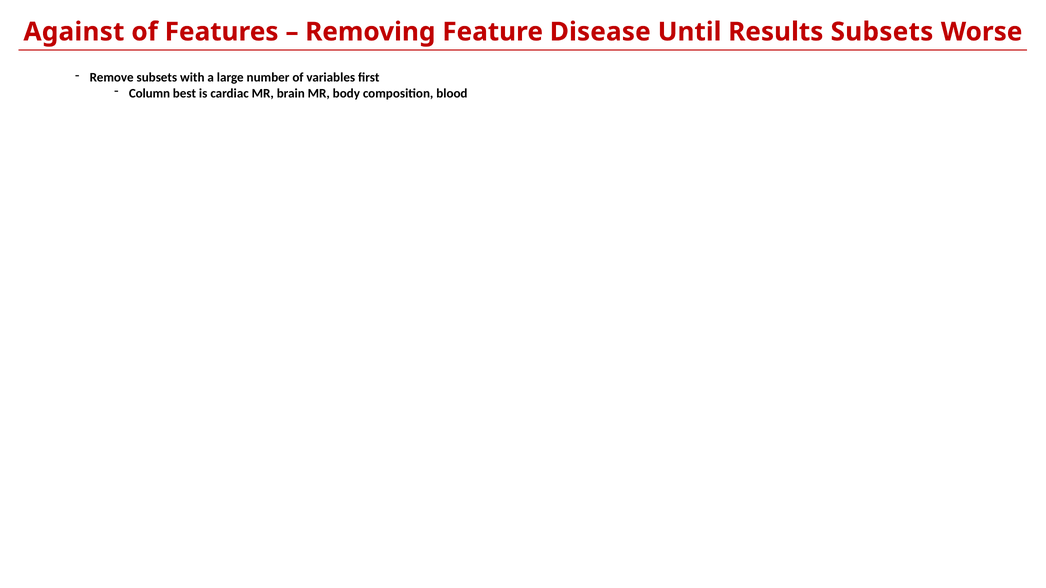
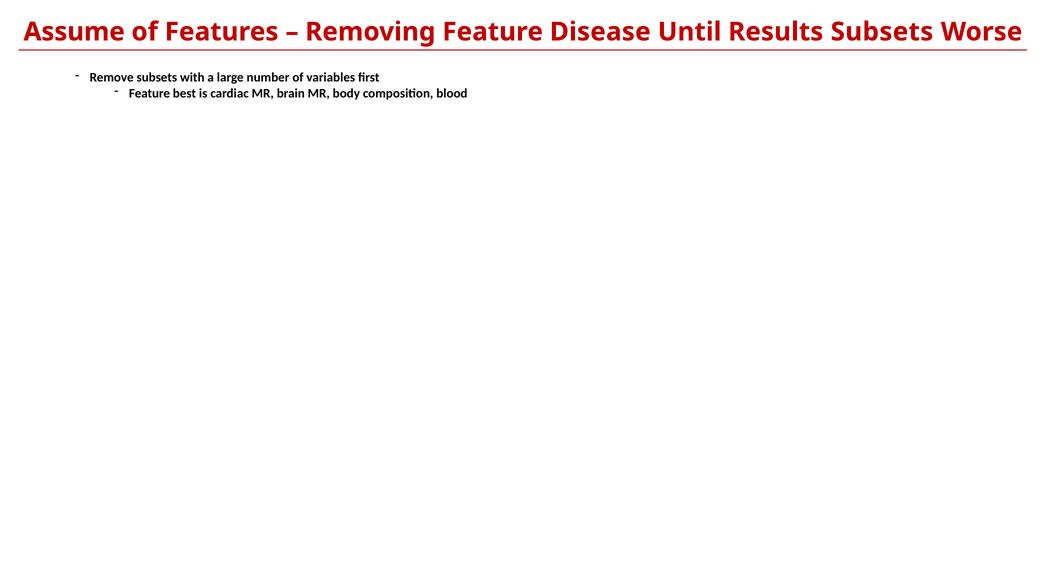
Against: Against -> Assume (74, 32)
Column: Column -> Feature (149, 93)
